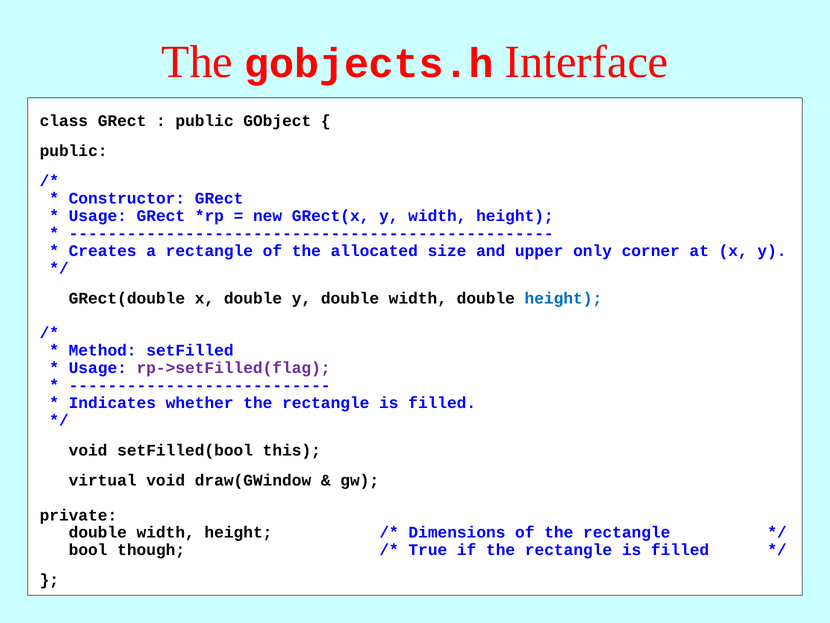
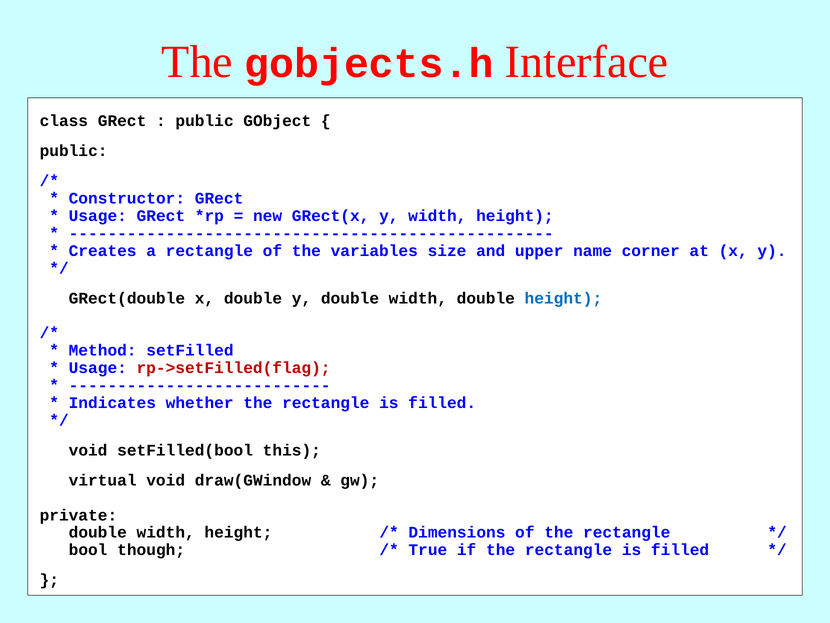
allocated: allocated -> variables (374, 251)
only: only -> name (593, 251)
rp->setFilled(flag colour: purple -> red (234, 368)
